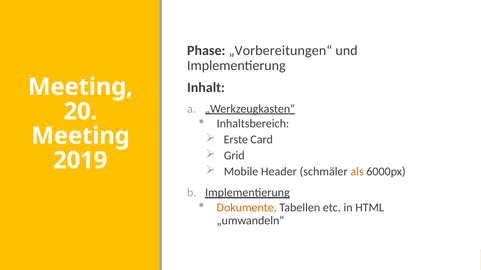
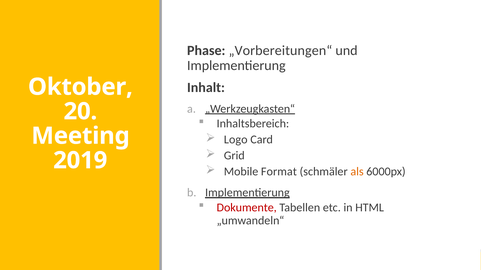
Meeting: Meeting -> Oktober (80, 87)
Erste: Erste -> Logo (236, 140)
Header: Header -> Format (279, 172)
Dokumente colour: orange -> red (247, 208)
